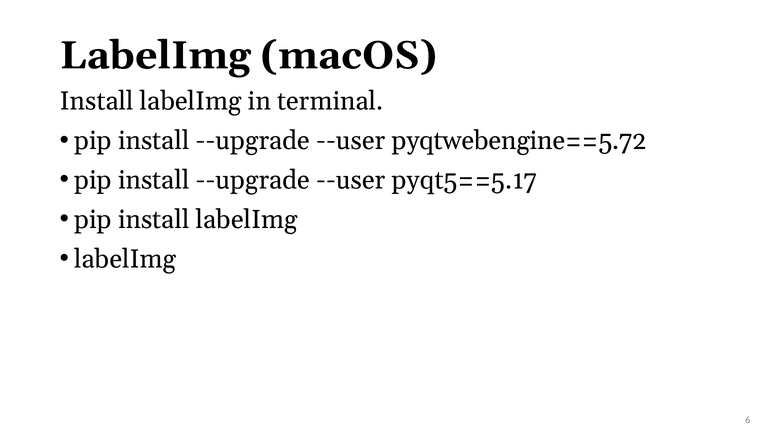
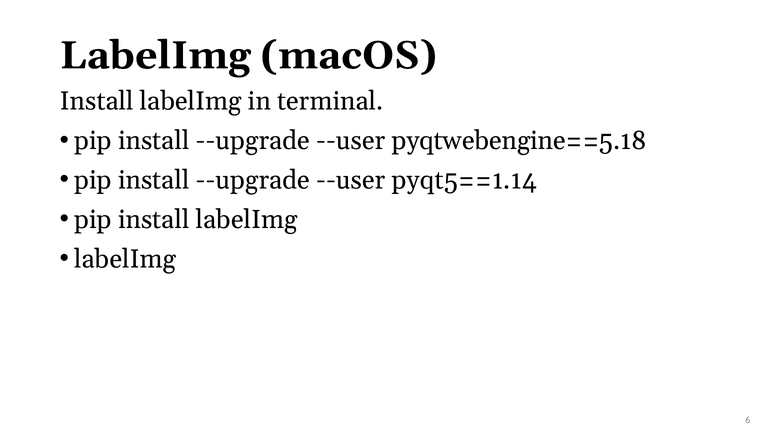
pyqtwebengine==5.72: pyqtwebengine==5.72 -> pyqtwebengine==5.18 (519, 141)
pyqt5==5.17: pyqt5==5.17 -> pyqt5==1.14 (464, 180)
